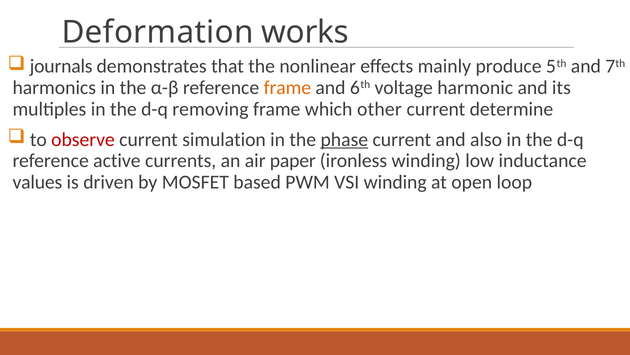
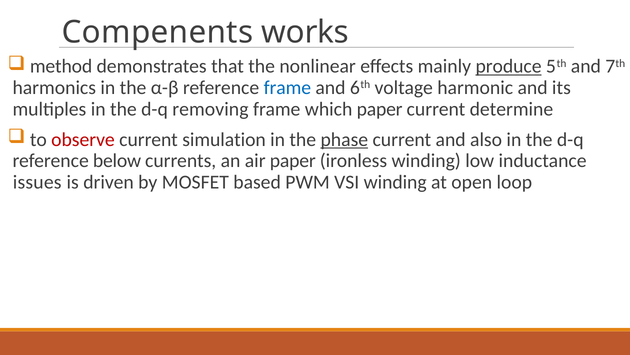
Deformation: Deformation -> Compenents (158, 32)
journals: journals -> method (61, 66)
produce underline: none -> present (509, 66)
frame colour: orange -> blue (287, 88)
which other: other -> paper (380, 109)
active: active -> below (117, 161)
values: values -> issues (37, 182)
